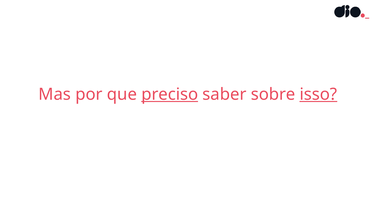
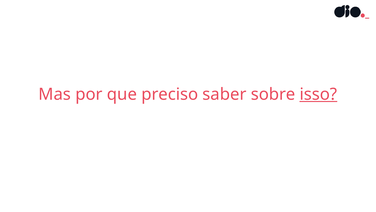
preciso underline: present -> none (170, 94)
